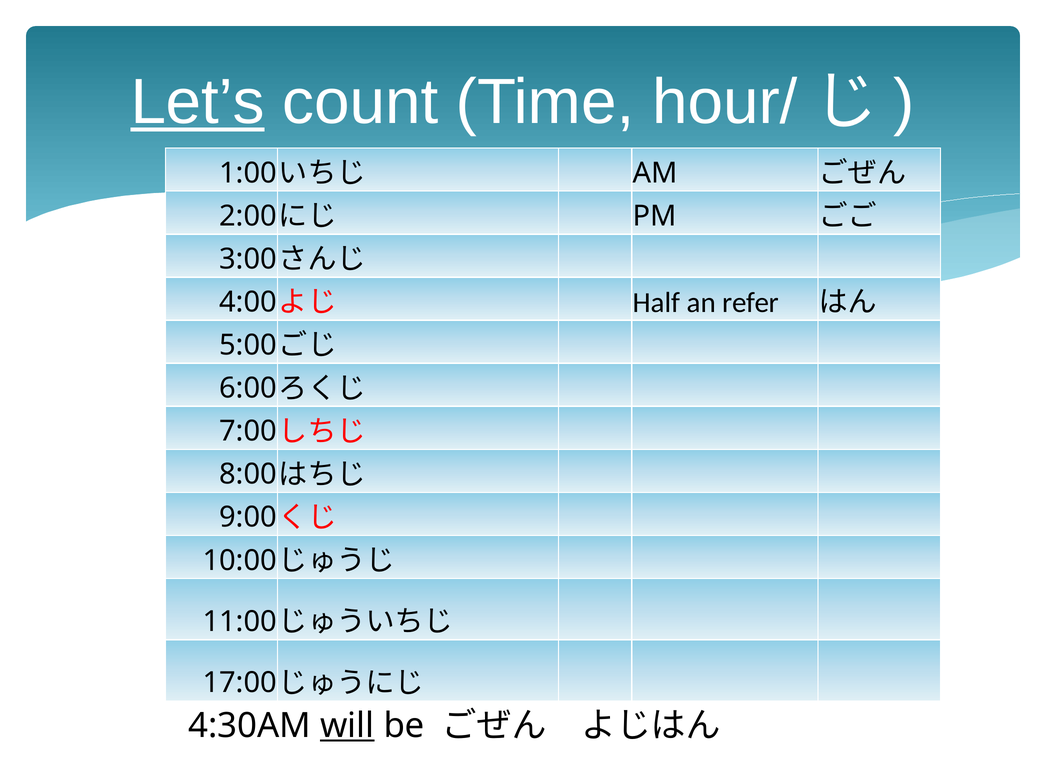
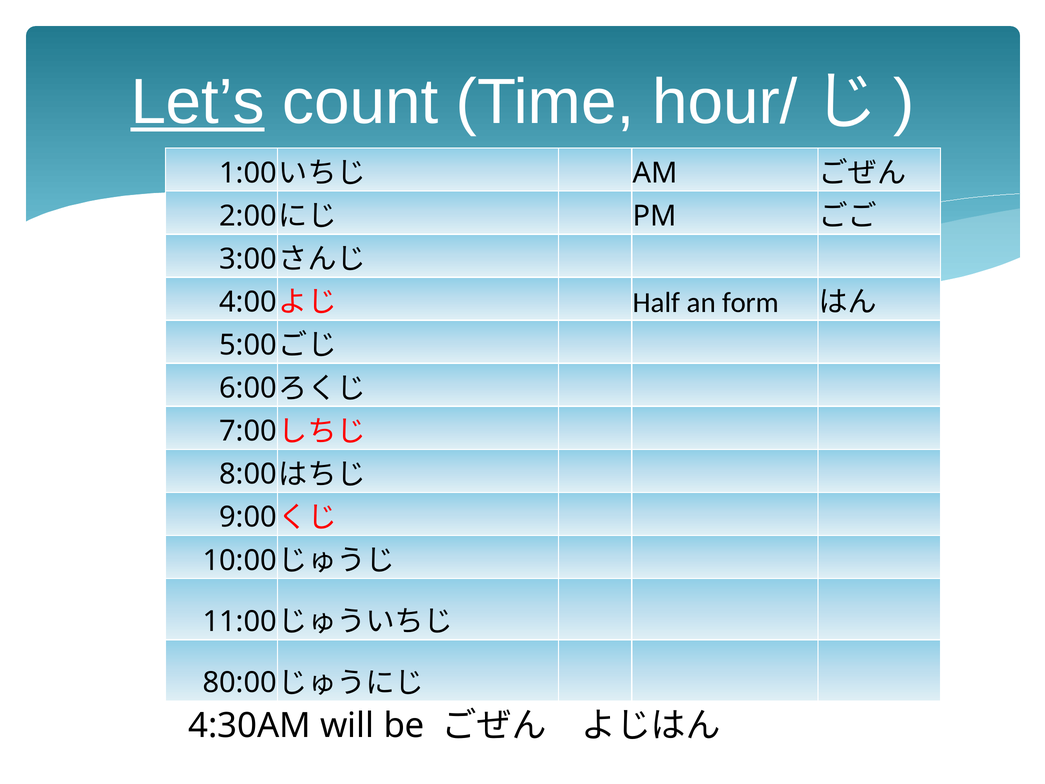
refer: refer -> form (751, 303)
17:00: 17:00 -> 80:00 (240, 683)
will underline: present -> none (347, 725)
